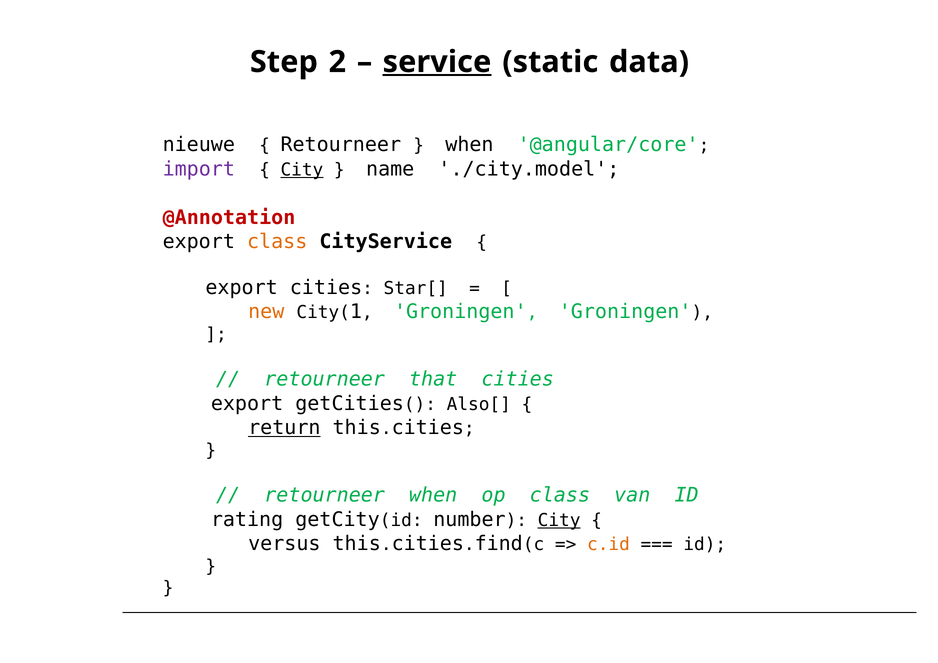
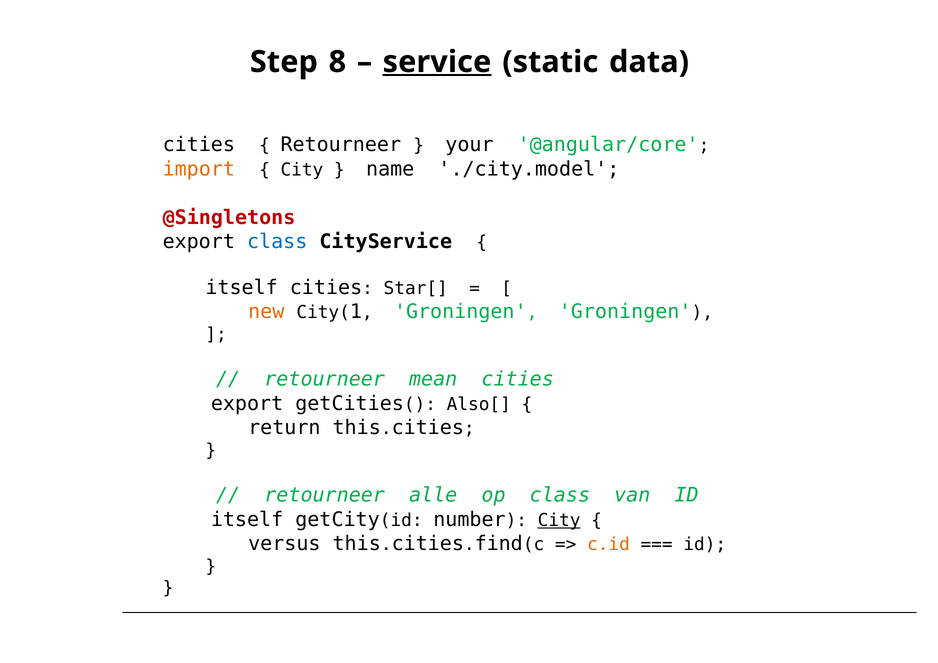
2: 2 -> 8 (337, 62)
nieuwe: nieuwe -> cities (199, 145)
when: when -> your (469, 145)
import colour: purple -> orange (199, 169)
City underline: present -> none (302, 170)
@Annotation: @Annotation -> @Singletons (229, 218)
class colour: orange -> blue (277, 242)
export: export -> itself (242, 288)
that: that -> mean (433, 379)
return underline: present -> none (284, 428)
retourneer when: when -> alle (433, 495)
rating: rating -> itself (247, 520)
